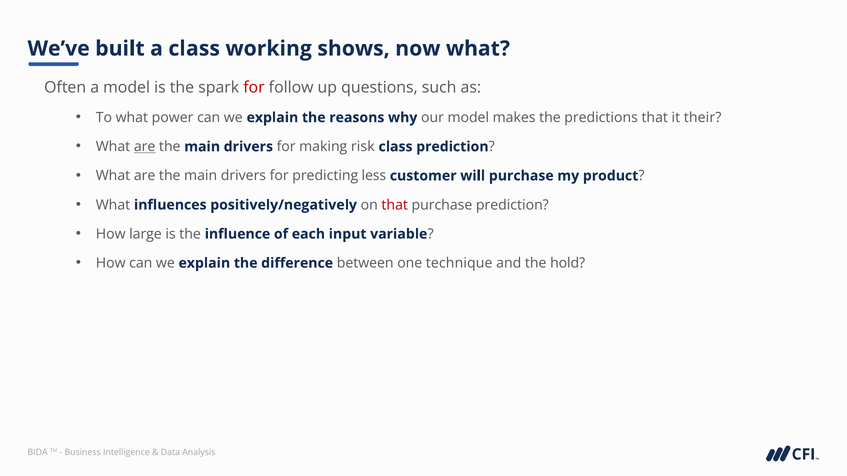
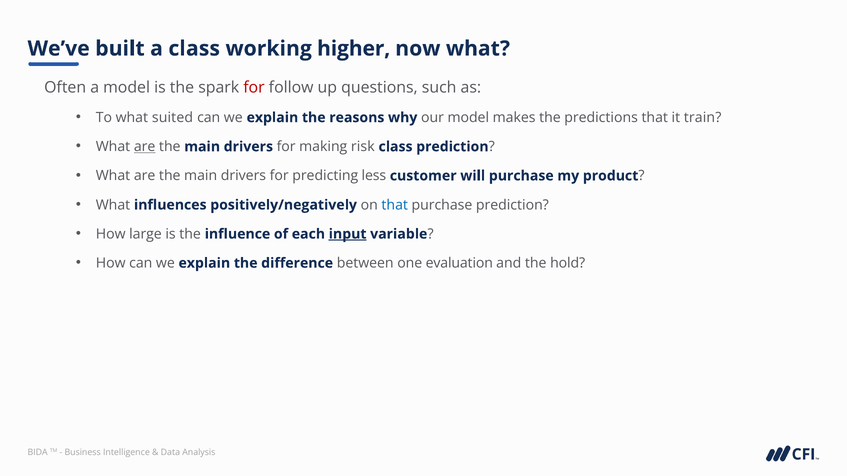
shows: shows -> higher (354, 49)
power: power -> suited (172, 118)
their: their -> train (703, 118)
that colour: red -> blue (395, 205)
input underline: none -> present (348, 234)
technique: technique -> evaluation (459, 263)
